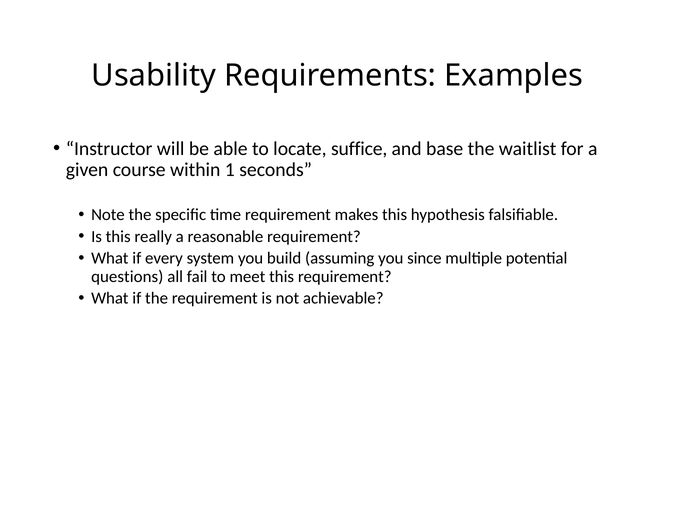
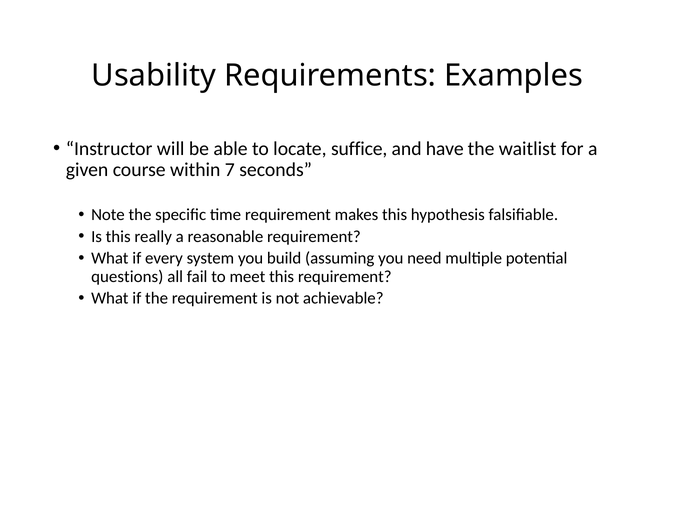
base: base -> have (445, 149)
1: 1 -> 7 (230, 170)
since: since -> need (424, 258)
